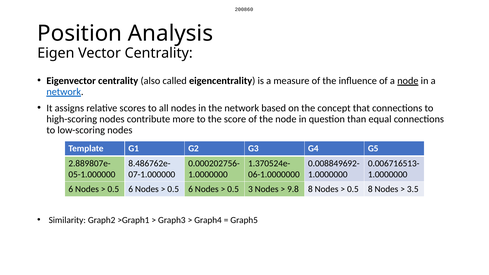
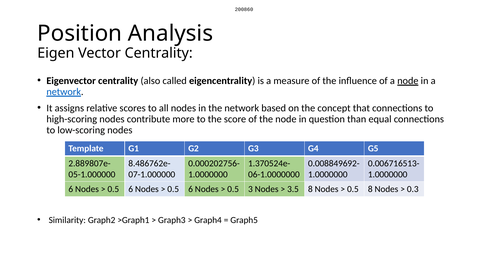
9.8: 9.8 -> 3.5 (293, 189)
3.5: 3.5 -> 0.3 (413, 189)
